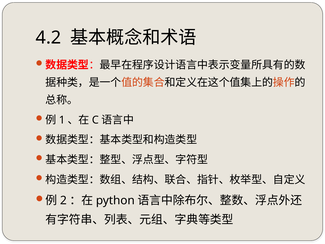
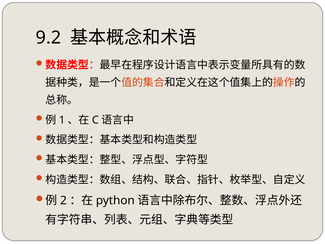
4.2: 4.2 -> 9.2 (48, 38)
